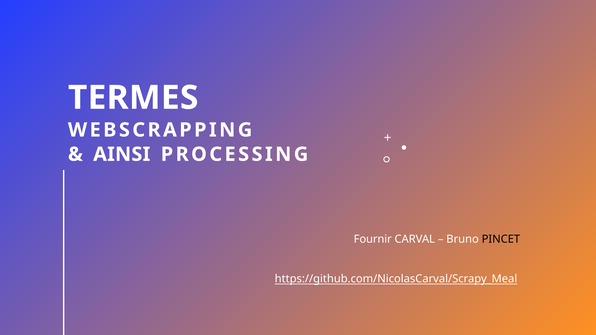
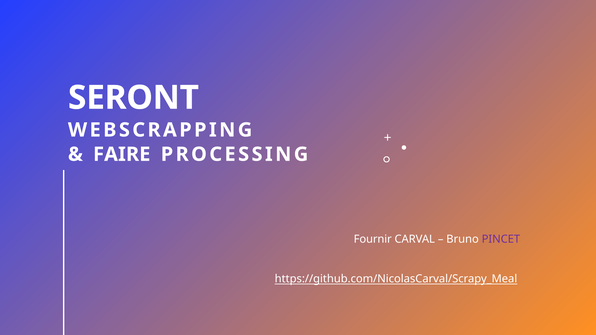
TERMES: TERMES -> SERONT (133, 98)
AINSI: AINSI -> FAIRE (122, 154)
PINCET colour: black -> purple (501, 239)
